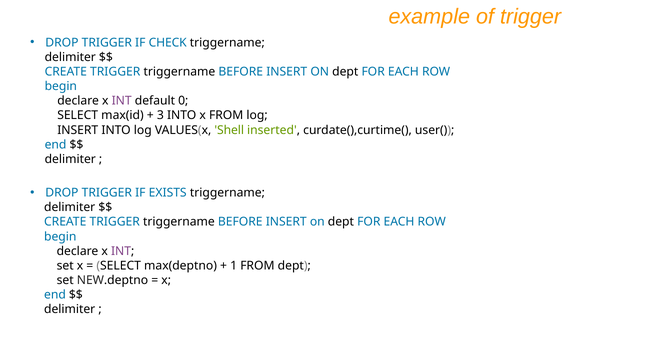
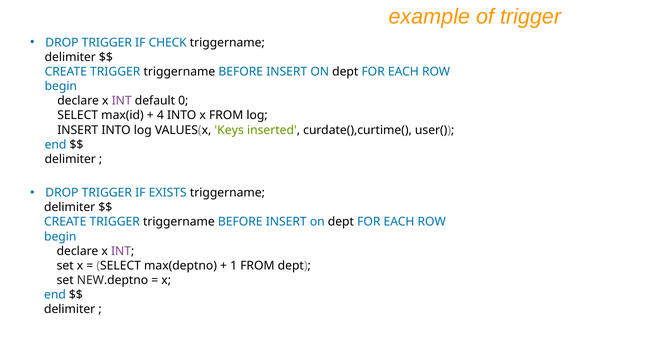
3: 3 -> 4 (160, 115)
Shell: Shell -> Keys (229, 130)
